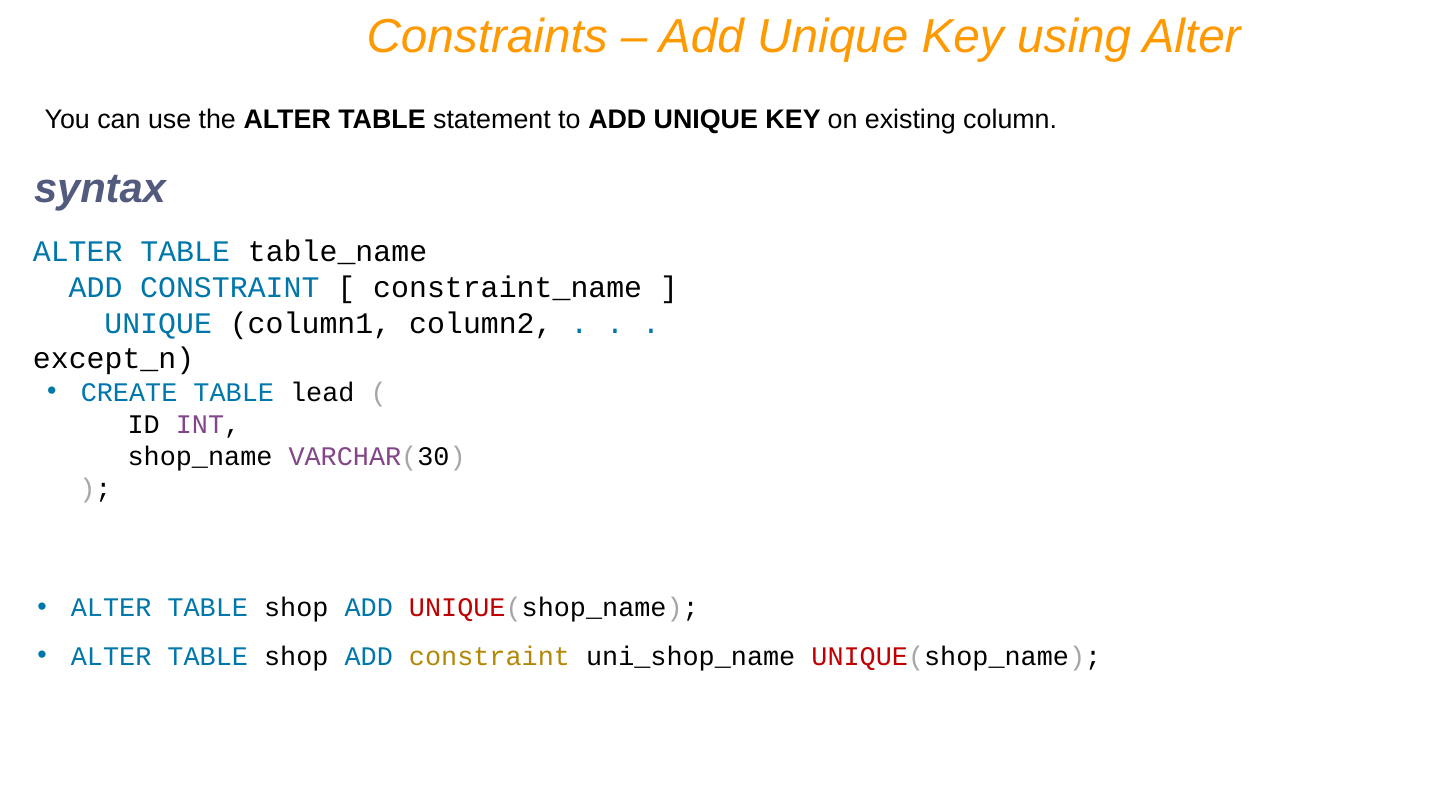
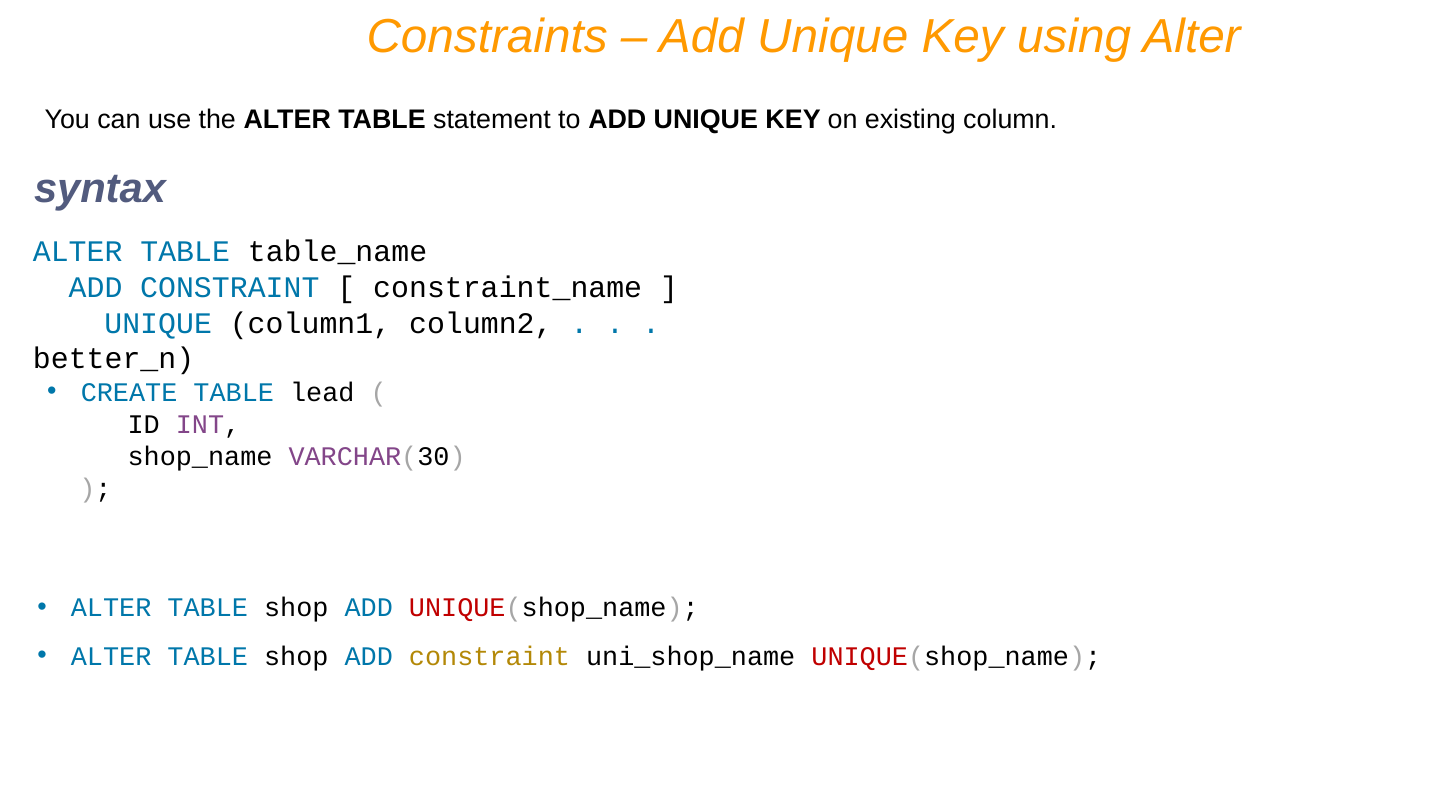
except_n: except_n -> better_n (114, 359)
